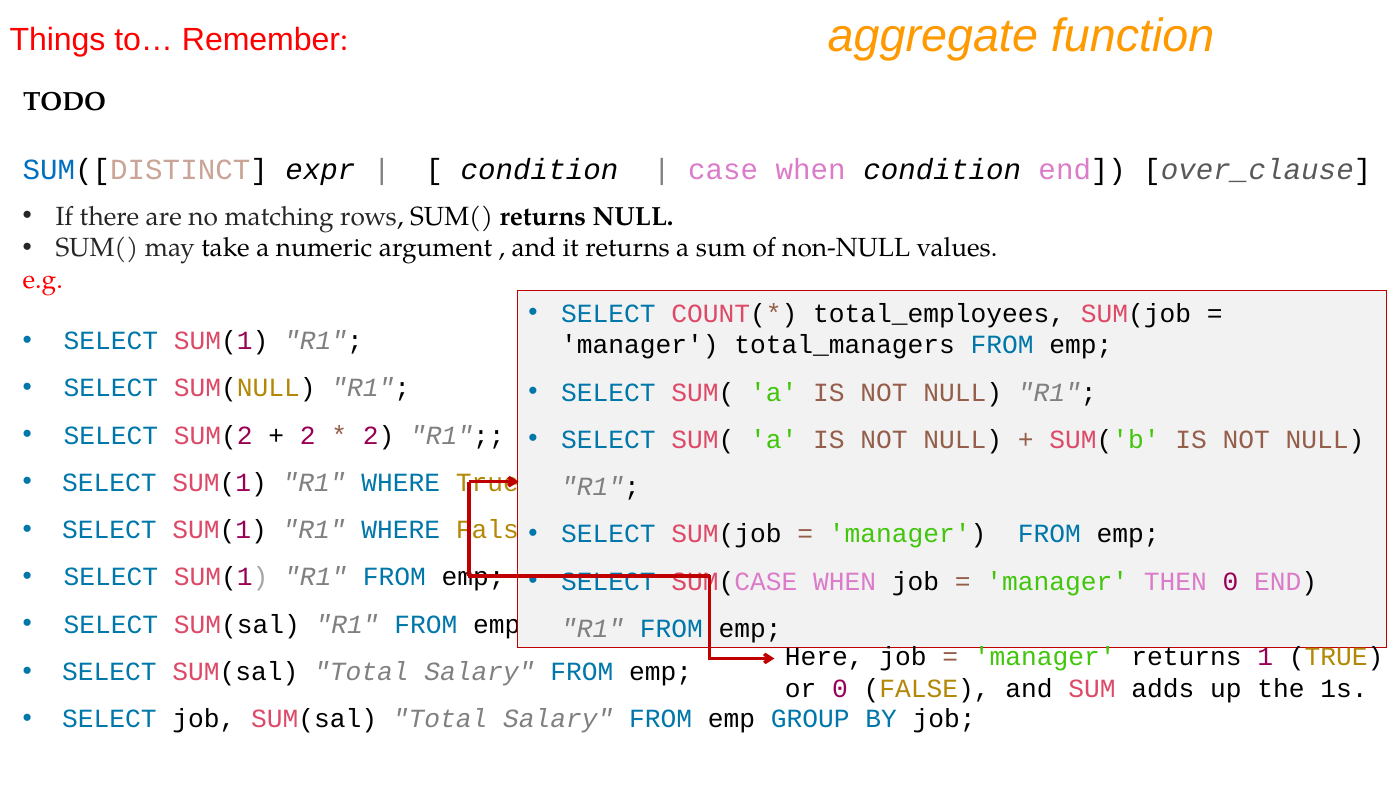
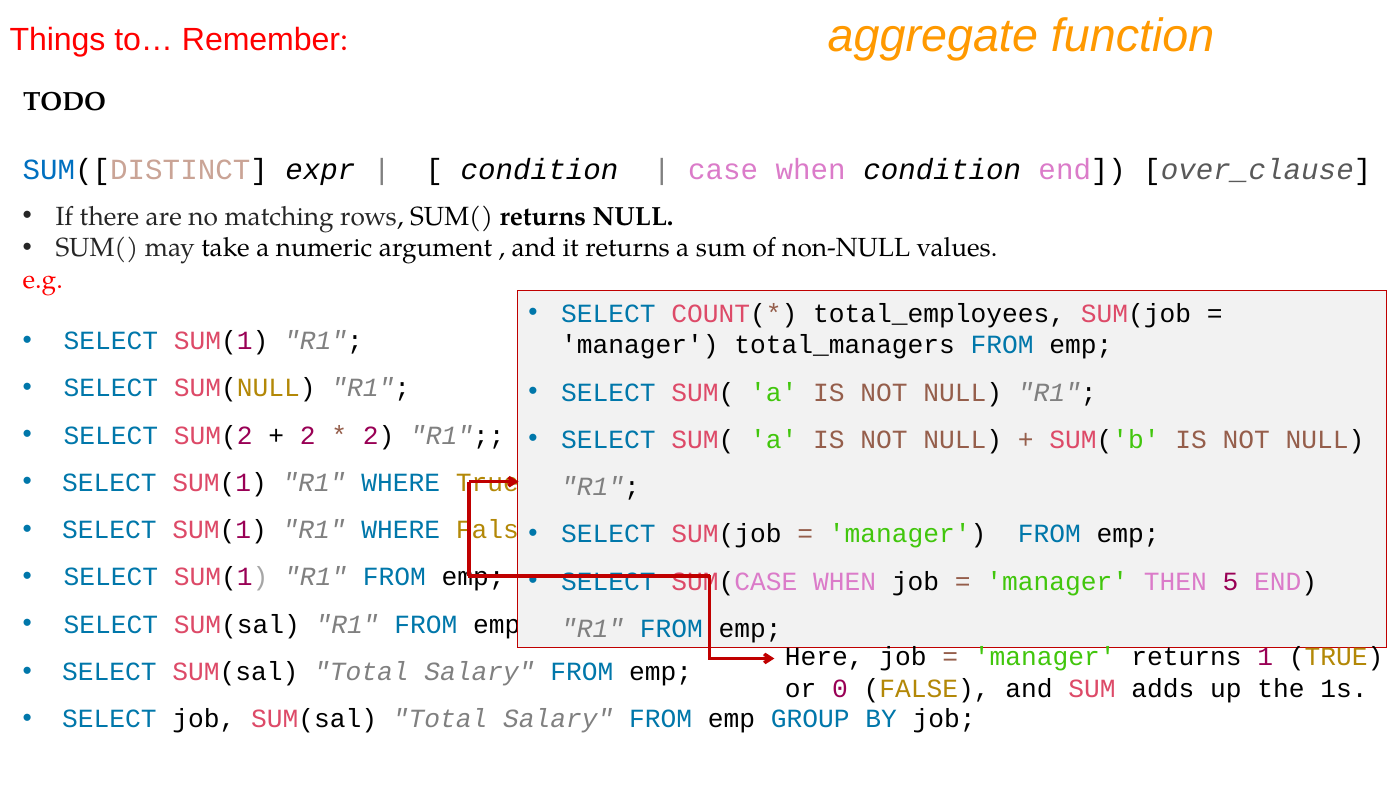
THEN 0: 0 -> 5 (1230, 581)
